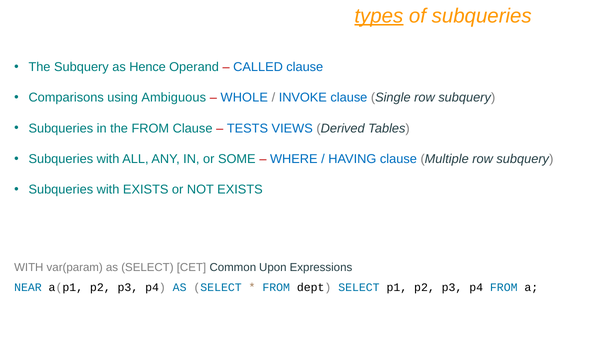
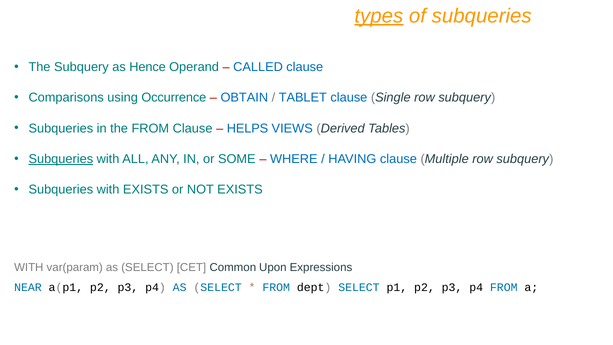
Ambiguous: Ambiguous -> Occurrence (174, 98)
WHOLE: WHOLE -> OBTAIN (244, 98)
INVOKE: INVOKE -> TABLET (303, 98)
TESTS: TESTS -> HELPS (248, 128)
Subqueries underline: none -> present (61, 159)
